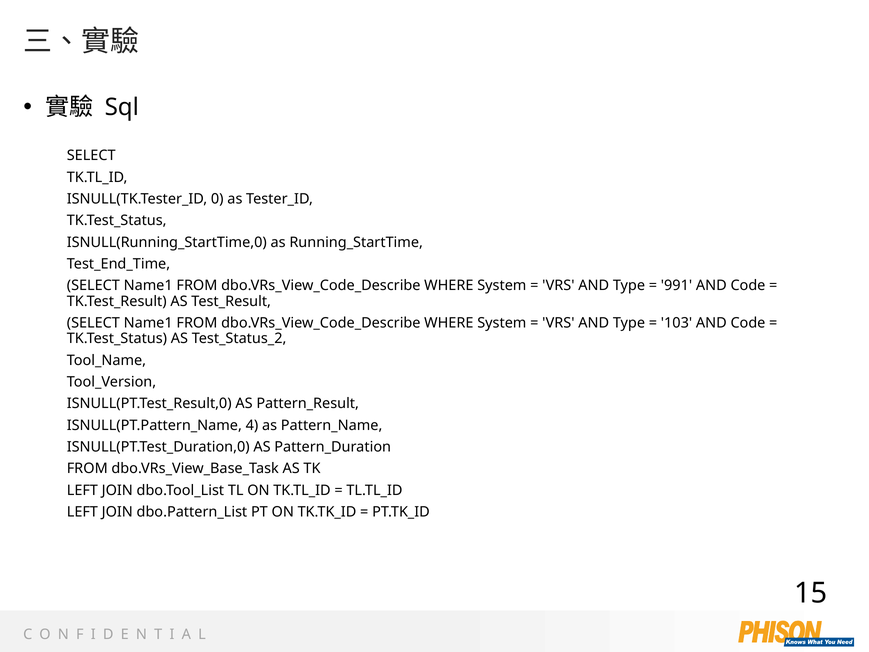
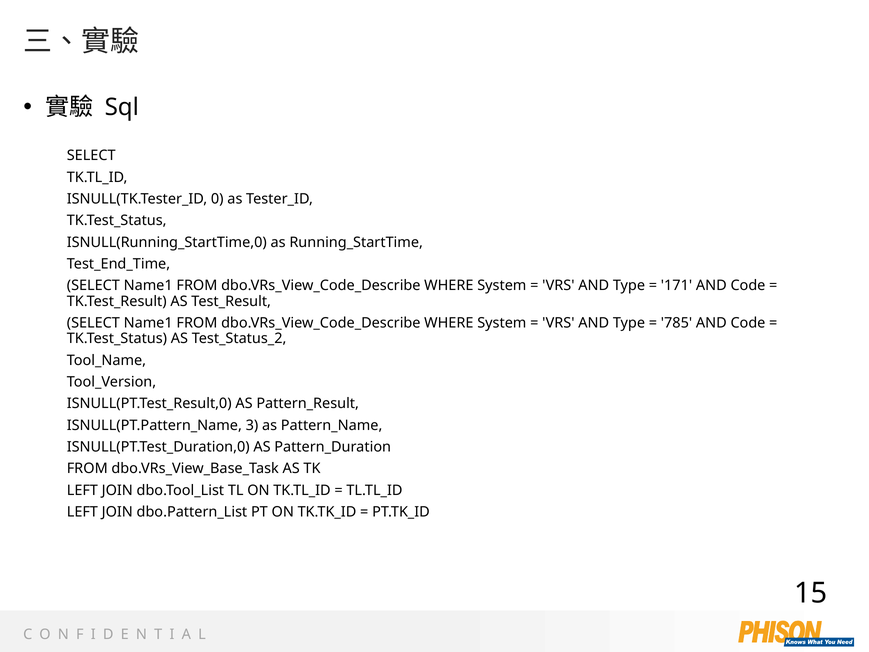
991: 991 -> 171 (677, 286)
103: 103 -> 785 (677, 323)
4: 4 -> 3 (252, 425)
